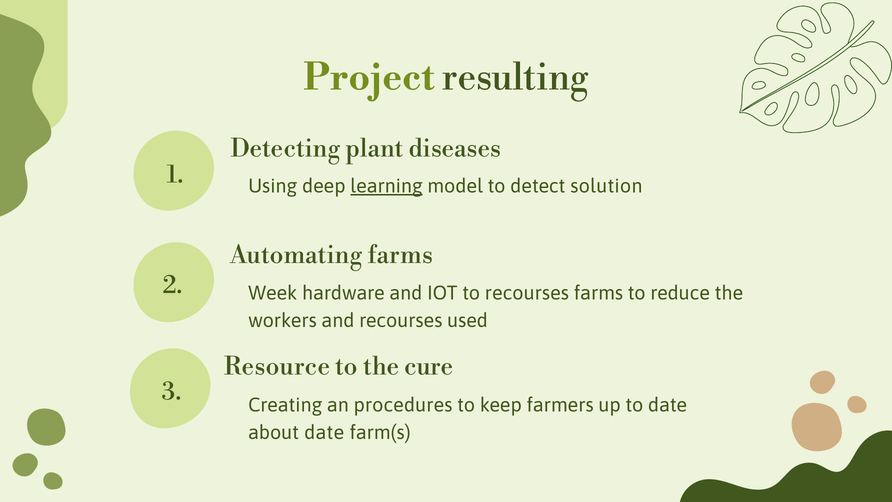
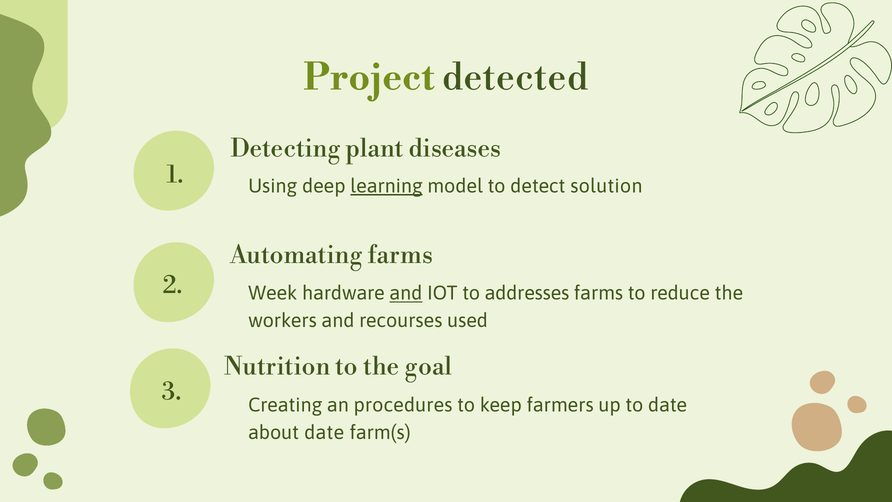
resulting: resulting -> detected (515, 77)
and underline: none -> present (406, 293)
to recourses: recourses -> addresses (527, 293)
Resource: Resource -> Nutrition (277, 366)
cure: cure -> goal (429, 366)
